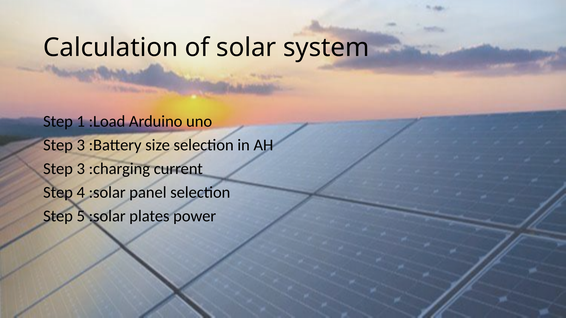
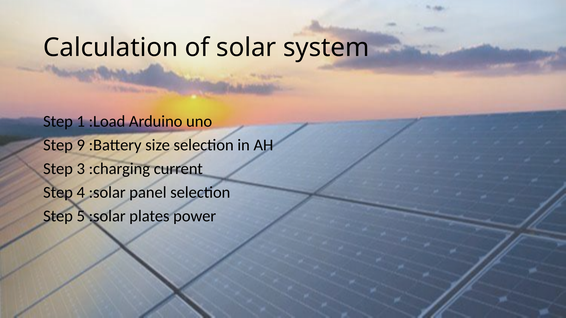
3: 3 -> 9 (81, 145)
